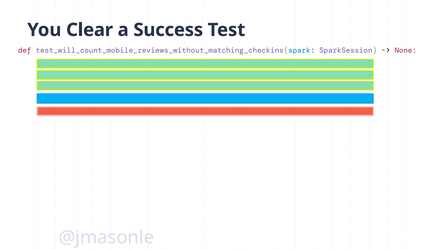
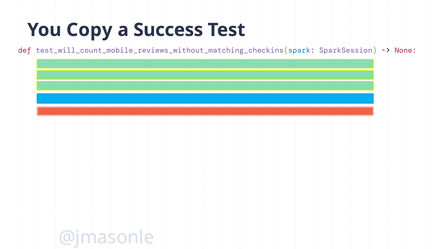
Clear: Clear -> Copy (89, 30)
